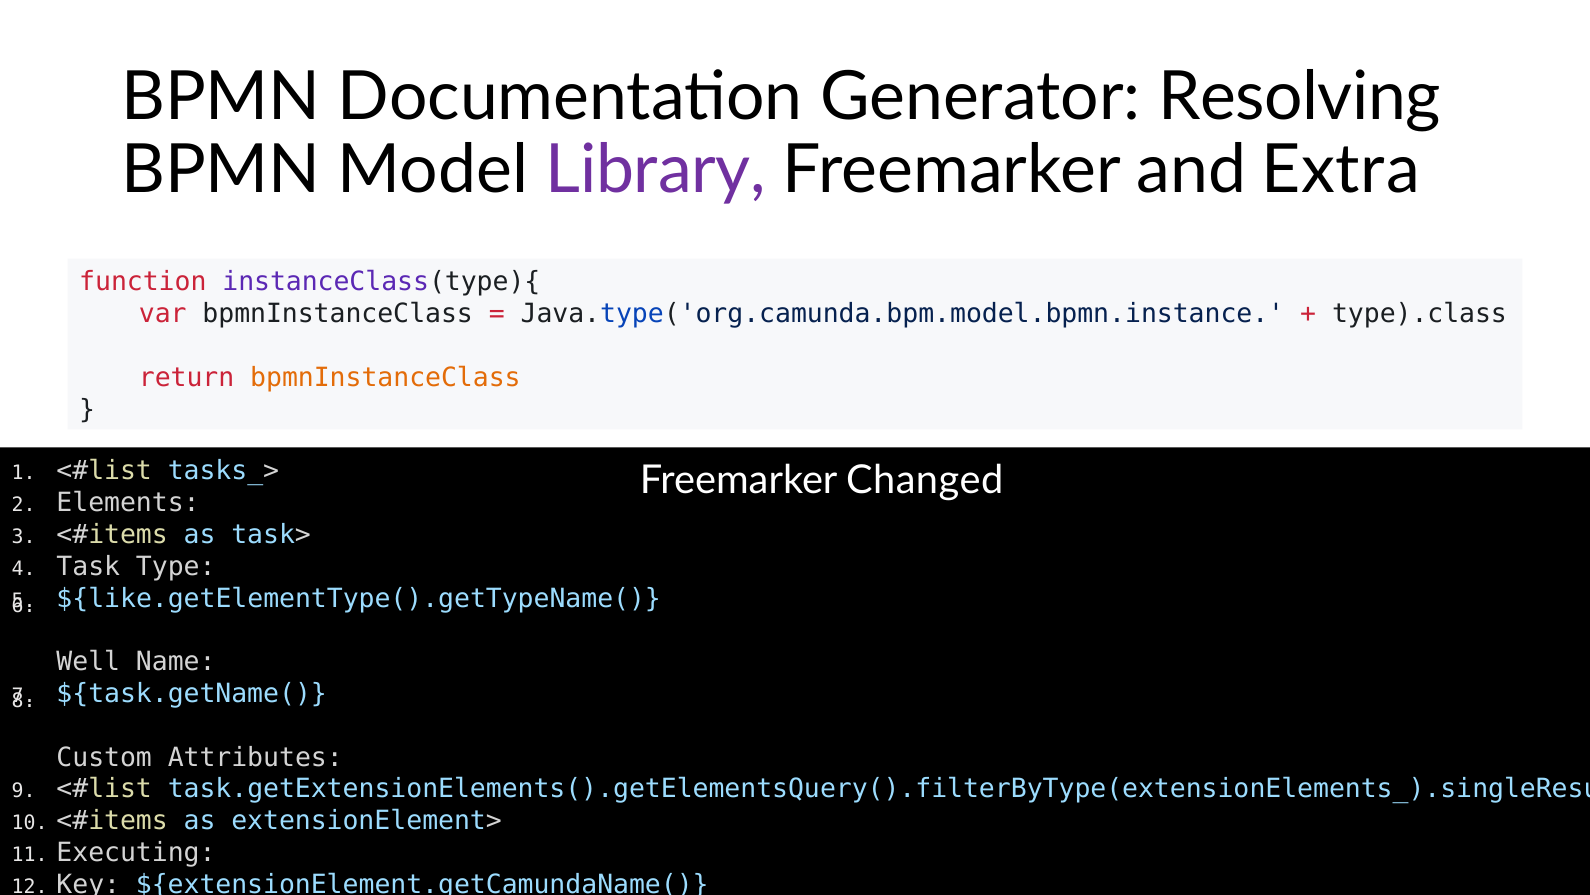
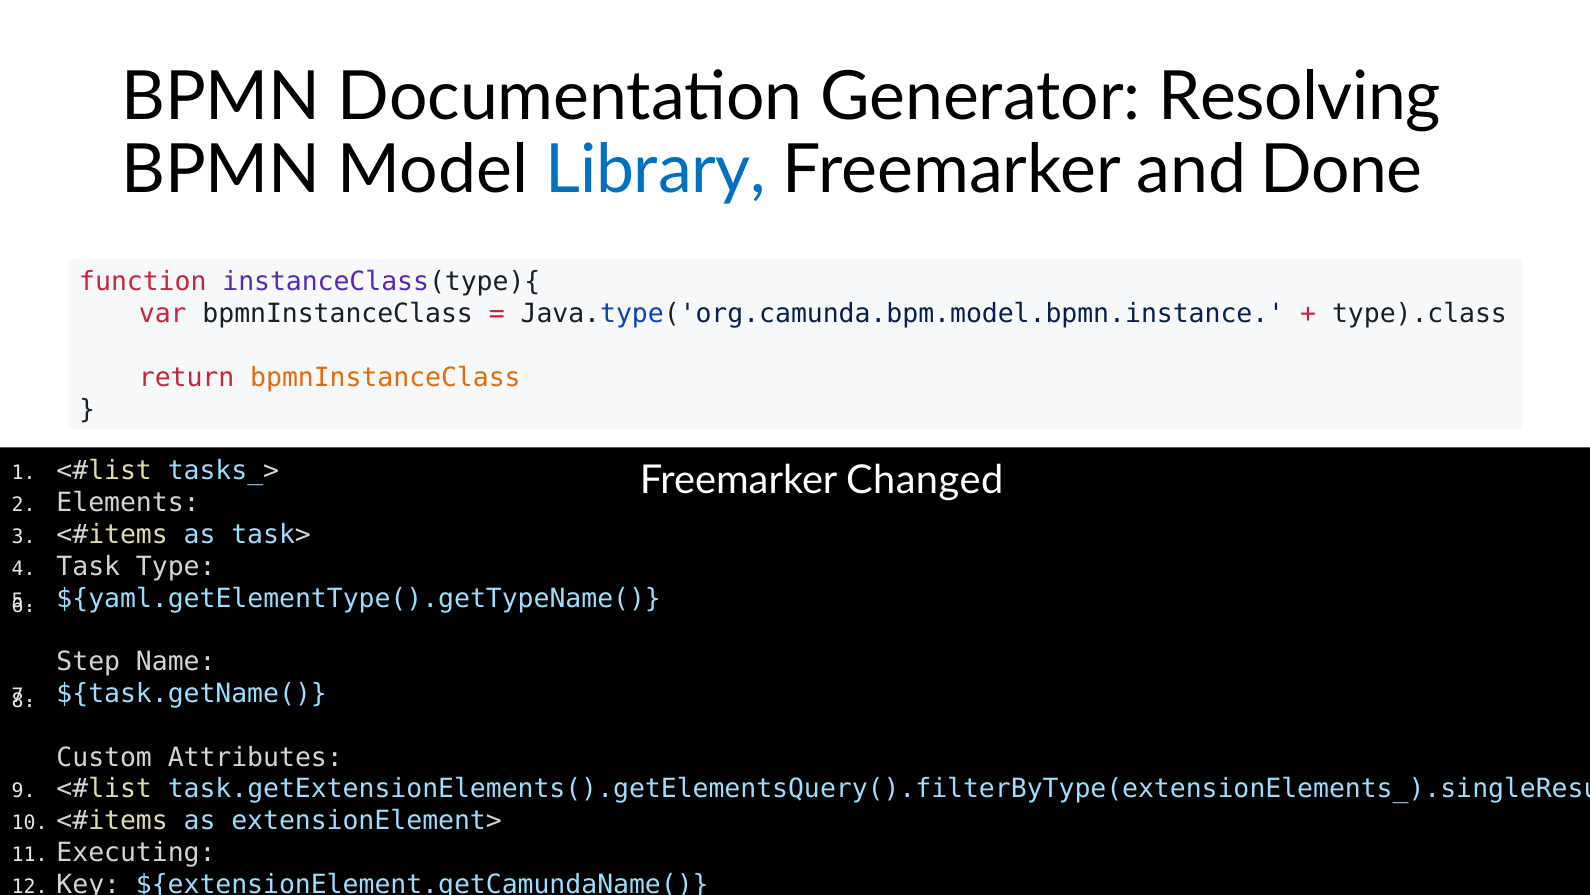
Library colour: purple -> blue (656, 170)
Extra: Extra -> Done (1341, 170)
${like.getElementType().getTypeName(: ${like.getElementType().getTypeName( -> ${yaml.getElementType().getTypeName( (359, 598)
Well: Well -> Step (88, 661)
